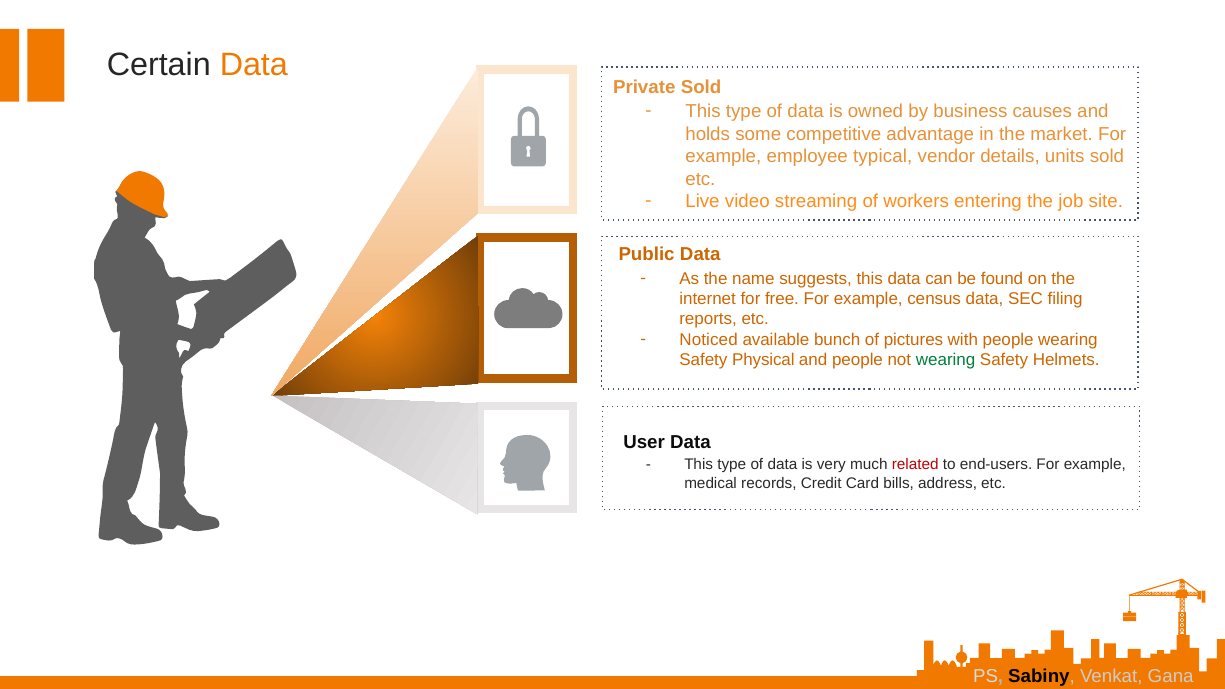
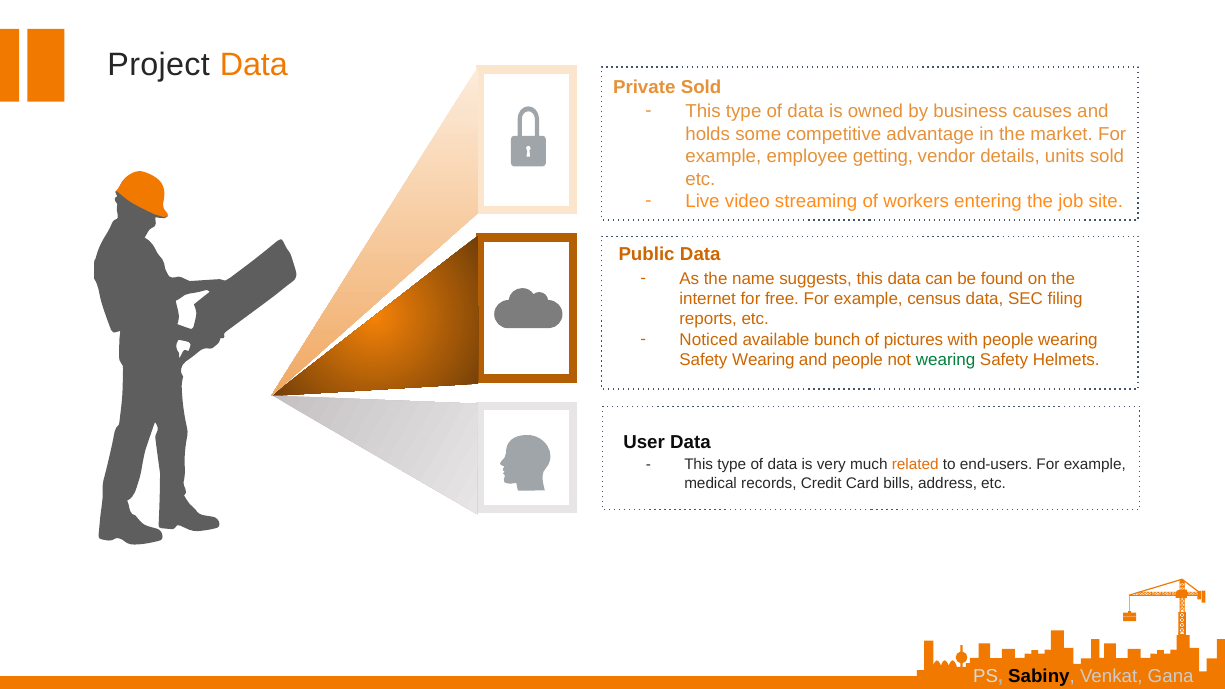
Certain: Certain -> Project (159, 65)
typical: typical -> getting (883, 156)
Safety Physical: Physical -> Wearing (763, 360)
related colour: red -> orange (915, 465)
